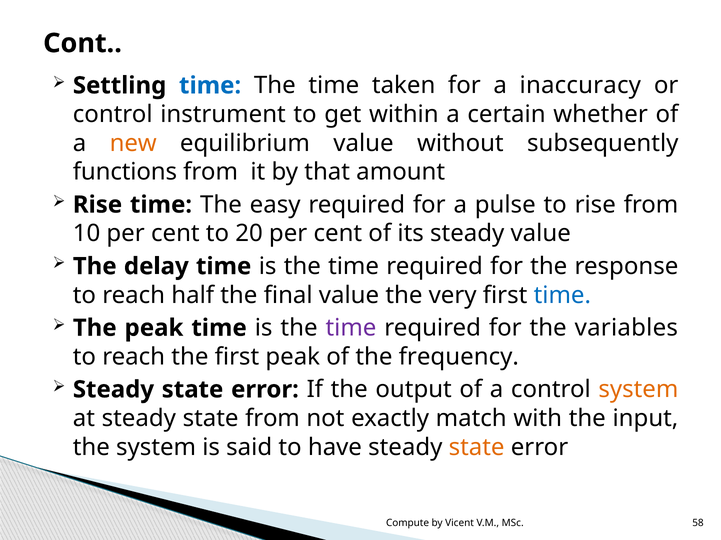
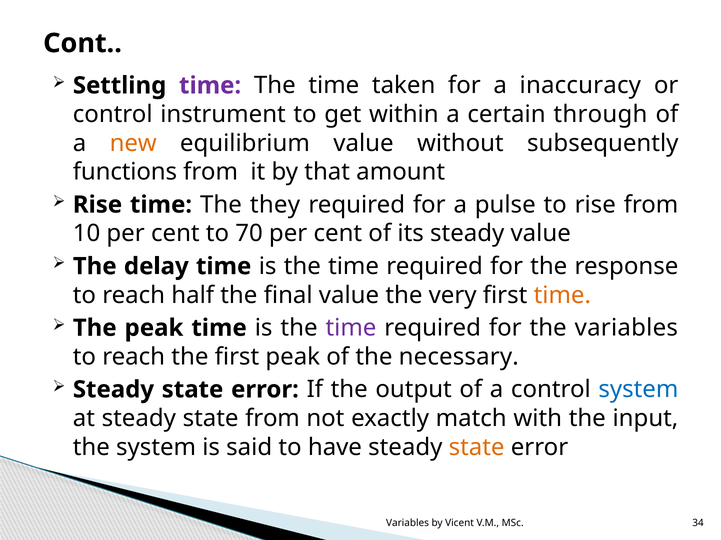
time colour: blue -> purple (210, 86)
whether: whether -> through (600, 114)
easy: easy -> they (275, 205)
20: 20 -> 70 (249, 234)
time colour: blue -> orange (562, 296)
frequency: frequency -> necessary (459, 357)
system colour: orange -> blue (638, 390)
Compute: Compute -> Variables (408, 524)
58: 58 -> 34 (698, 524)
